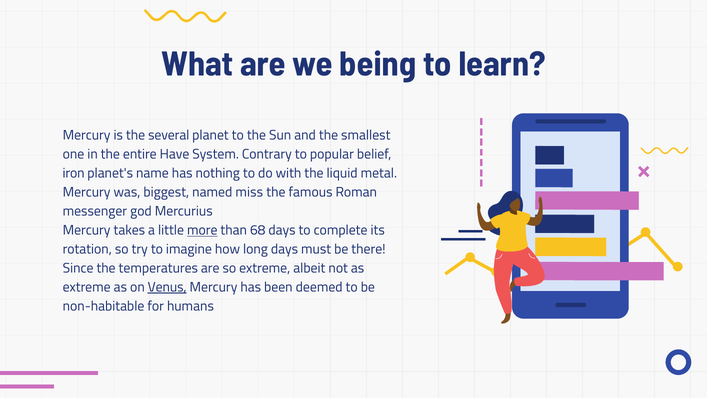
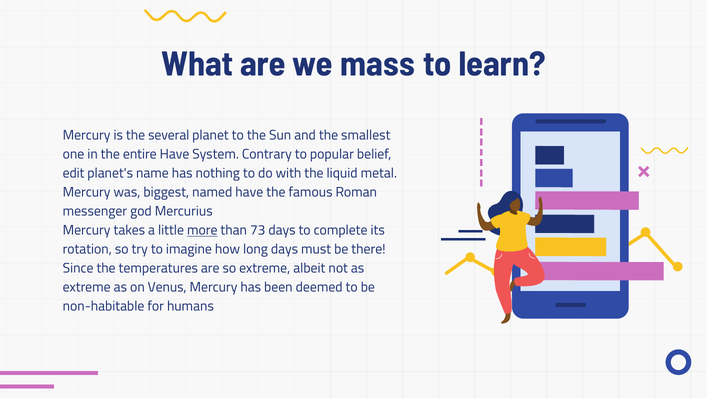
being: being -> mass (378, 65)
iron: iron -> edit (74, 173)
named miss: miss -> have (249, 192)
68: 68 -> 73 (258, 230)
Venus underline: present -> none (167, 287)
